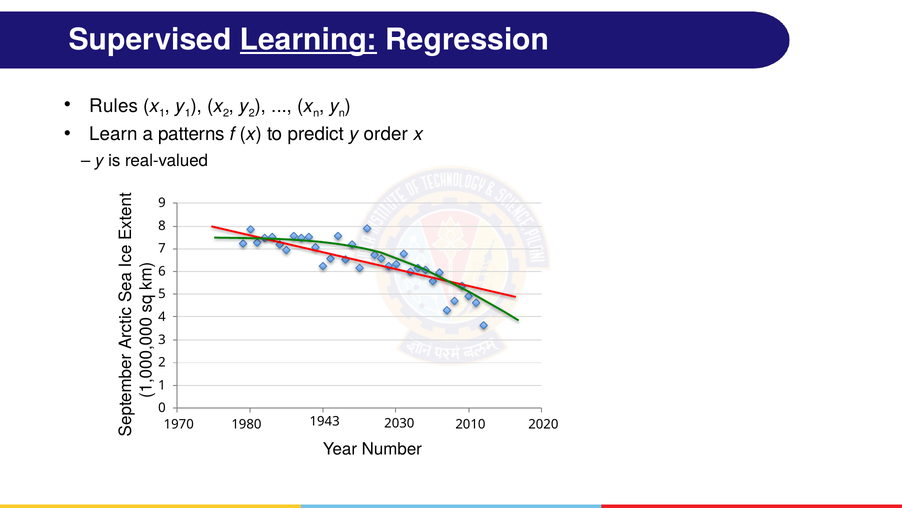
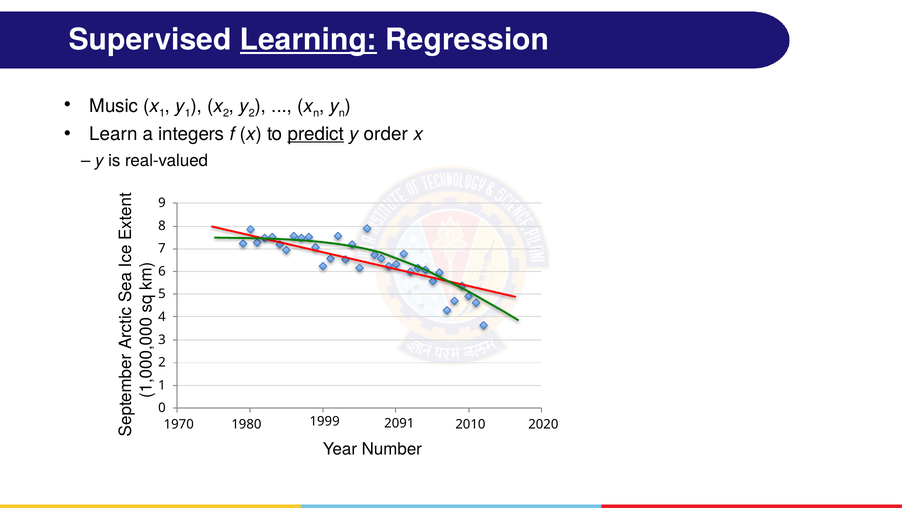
Rules: Rules -> Music (114, 106)
patterns: patterns -> integers (191, 134)
predict underline: none -> present (316, 134)
2030: 2030 -> 2091 (399, 423)
1943: 1943 -> 1999 (325, 421)
